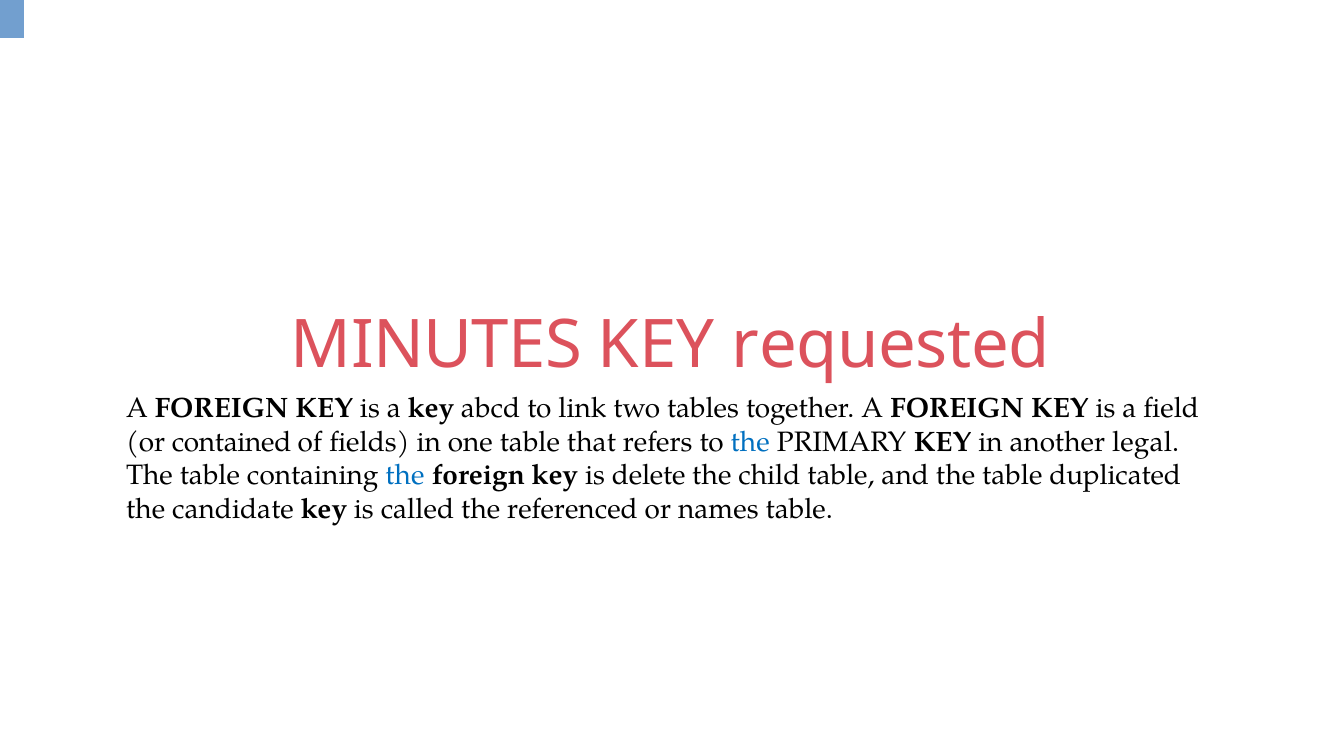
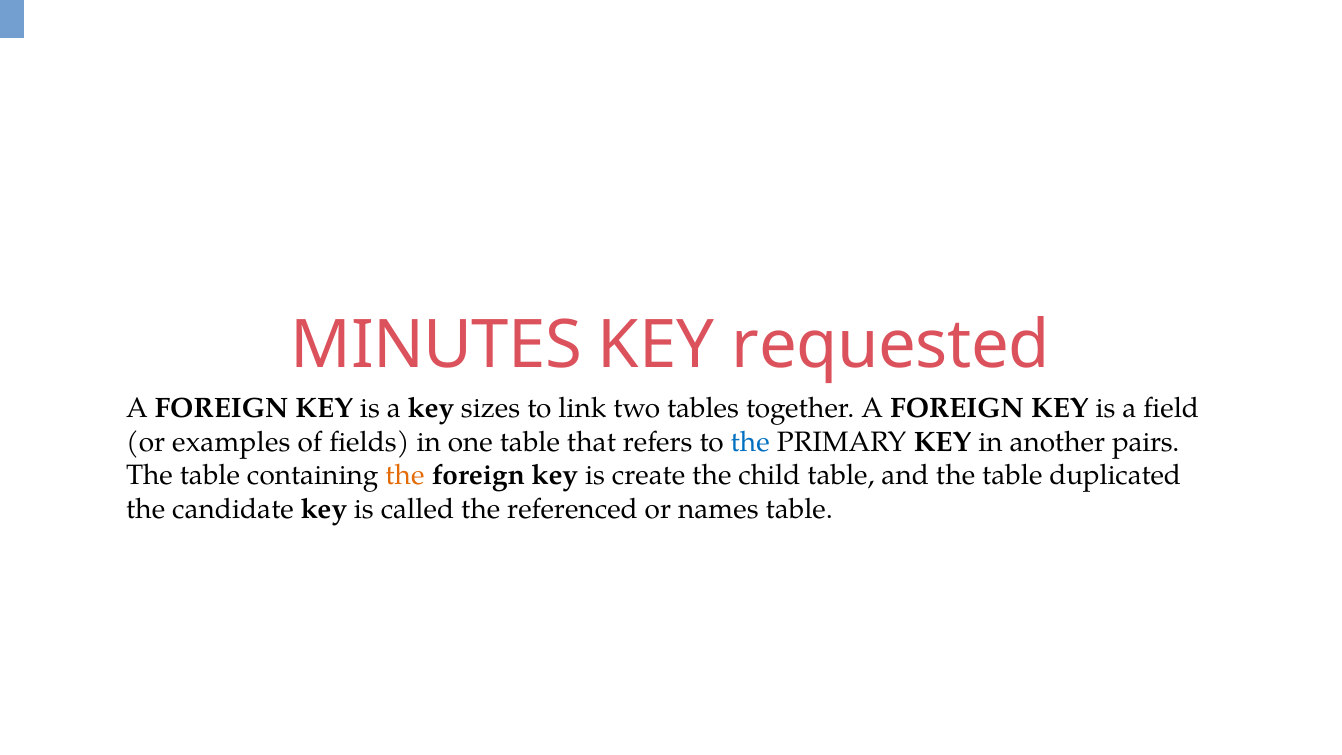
abcd: abcd -> sizes (491, 408)
contained: contained -> examples (231, 442)
legal: legal -> pairs (1146, 442)
the colour: blue -> orange (405, 475)
delete: delete -> create (649, 475)
